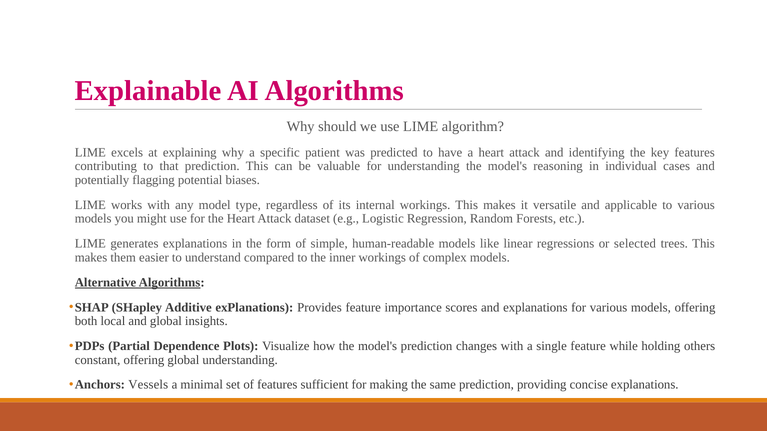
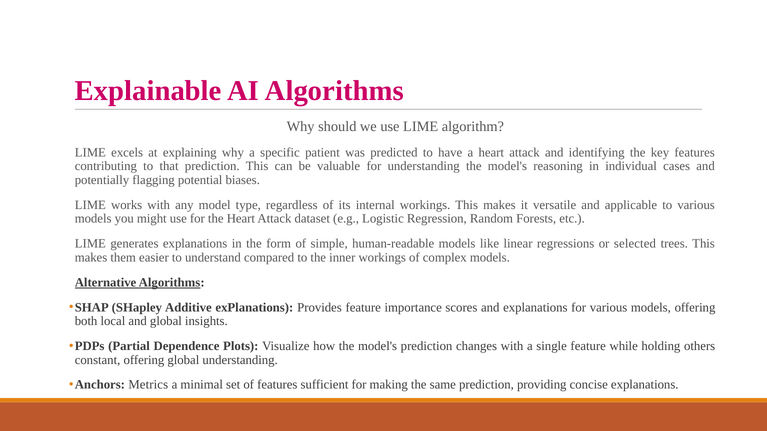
Vessels: Vessels -> Metrics (148, 385)
